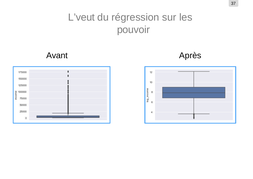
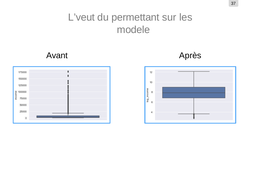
régression: régression -> permettant (135, 17)
pouvoir: pouvoir -> modele (133, 30)
